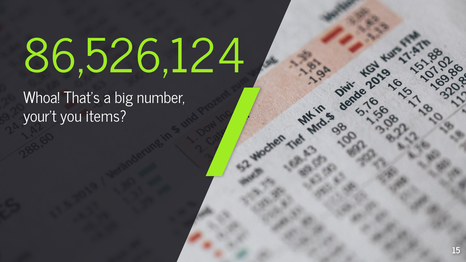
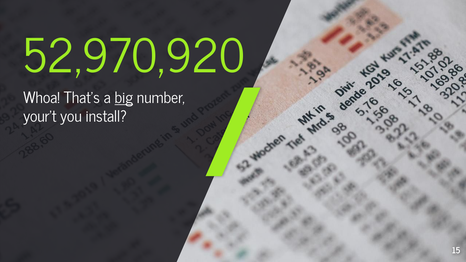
86,526,124: 86,526,124 -> 52,970,920 (134, 57)
big underline: none -> present (124, 98)
items: items -> install (106, 117)
